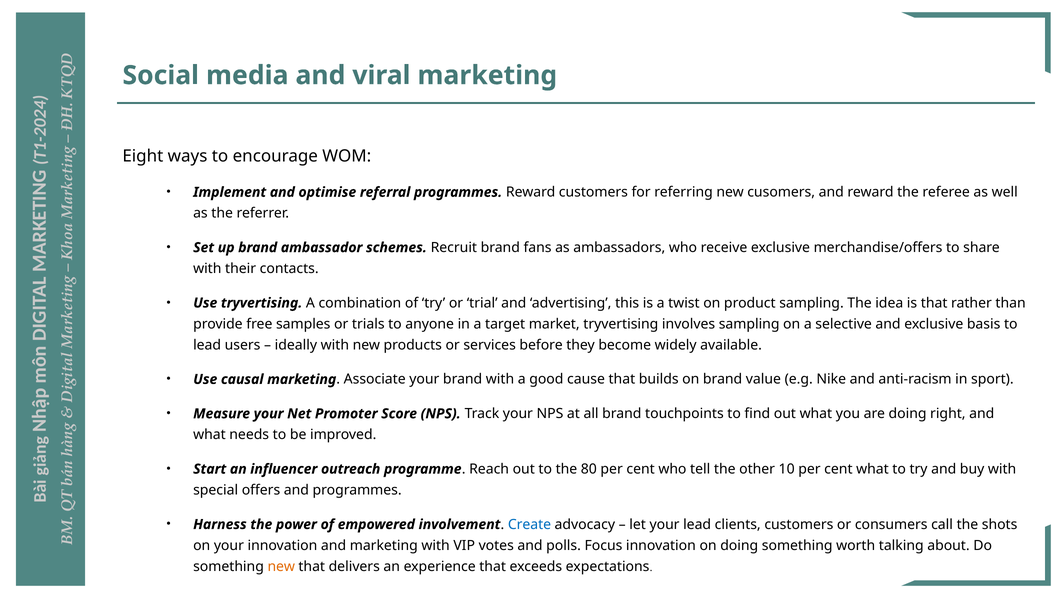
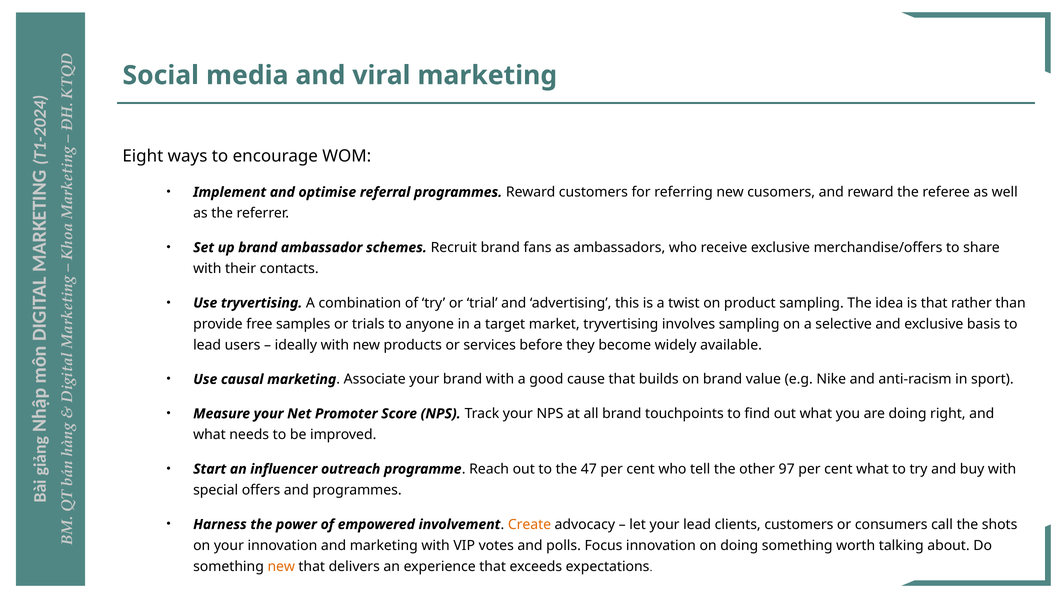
80: 80 -> 47 (589, 469)
10: 10 -> 97 (787, 469)
Create colour: blue -> orange (530, 525)
